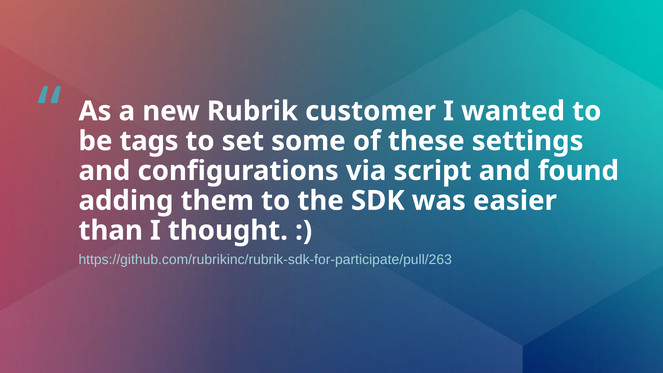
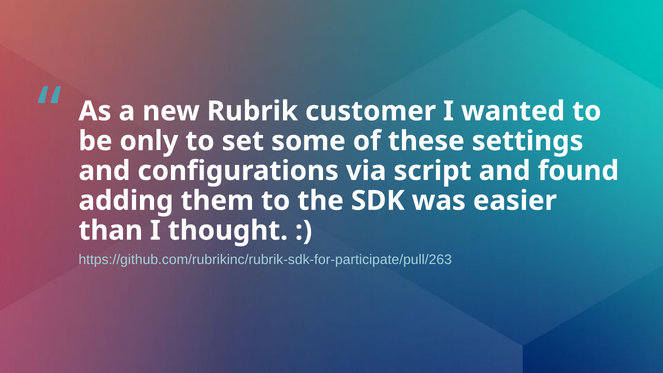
tags: tags -> only (149, 141)
